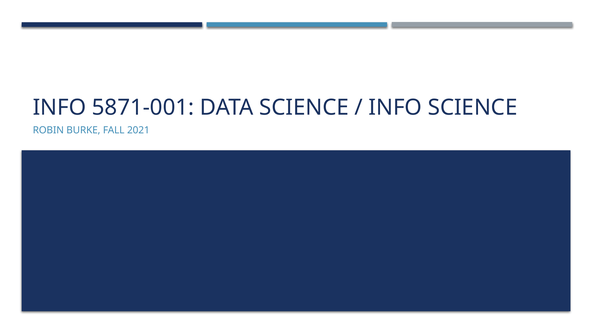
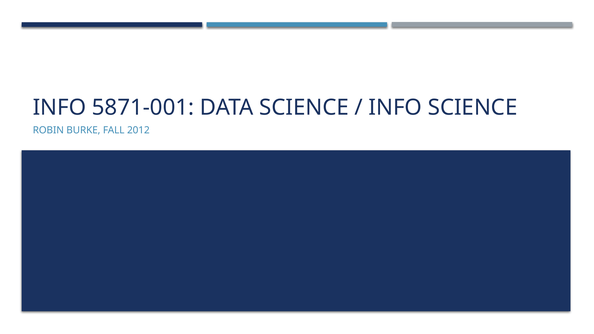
2021: 2021 -> 2012 (138, 130)
